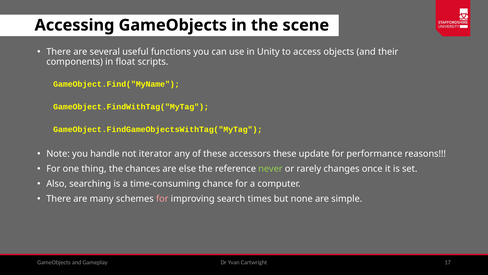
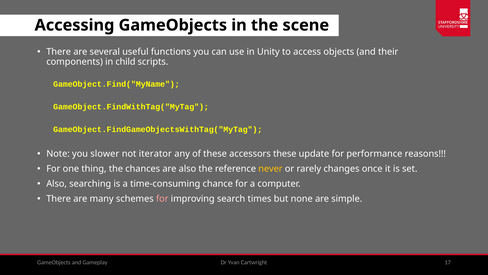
float: float -> child (125, 62)
handle: handle -> slower (105, 154)
are else: else -> also (187, 169)
never colour: light green -> yellow (270, 169)
